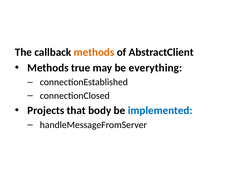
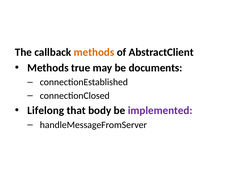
everything: everything -> documents (156, 68)
Projects: Projects -> Lifelong (46, 110)
implemented colour: blue -> purple (160, 110)
